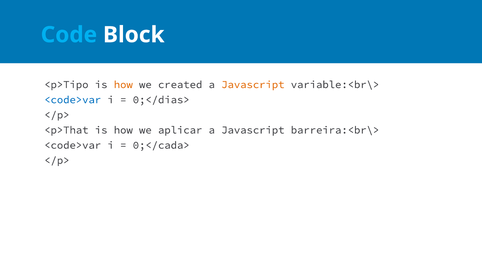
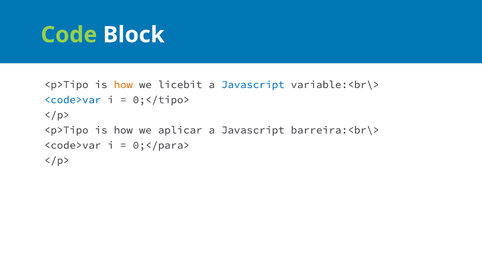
Code colour: light blue -> light green (69, 35)
created: created -> licebit (180, 85)
Javascript colour: orange -> blue (253, 85)
0;</dias>: 0;</dias> -> 0;</tipo> (161, 100)
<p>That: <p>That -> <p>Tipo (66, 130)
0;</cada>: 0;</cada> -> 0;</para> (161, 145)
